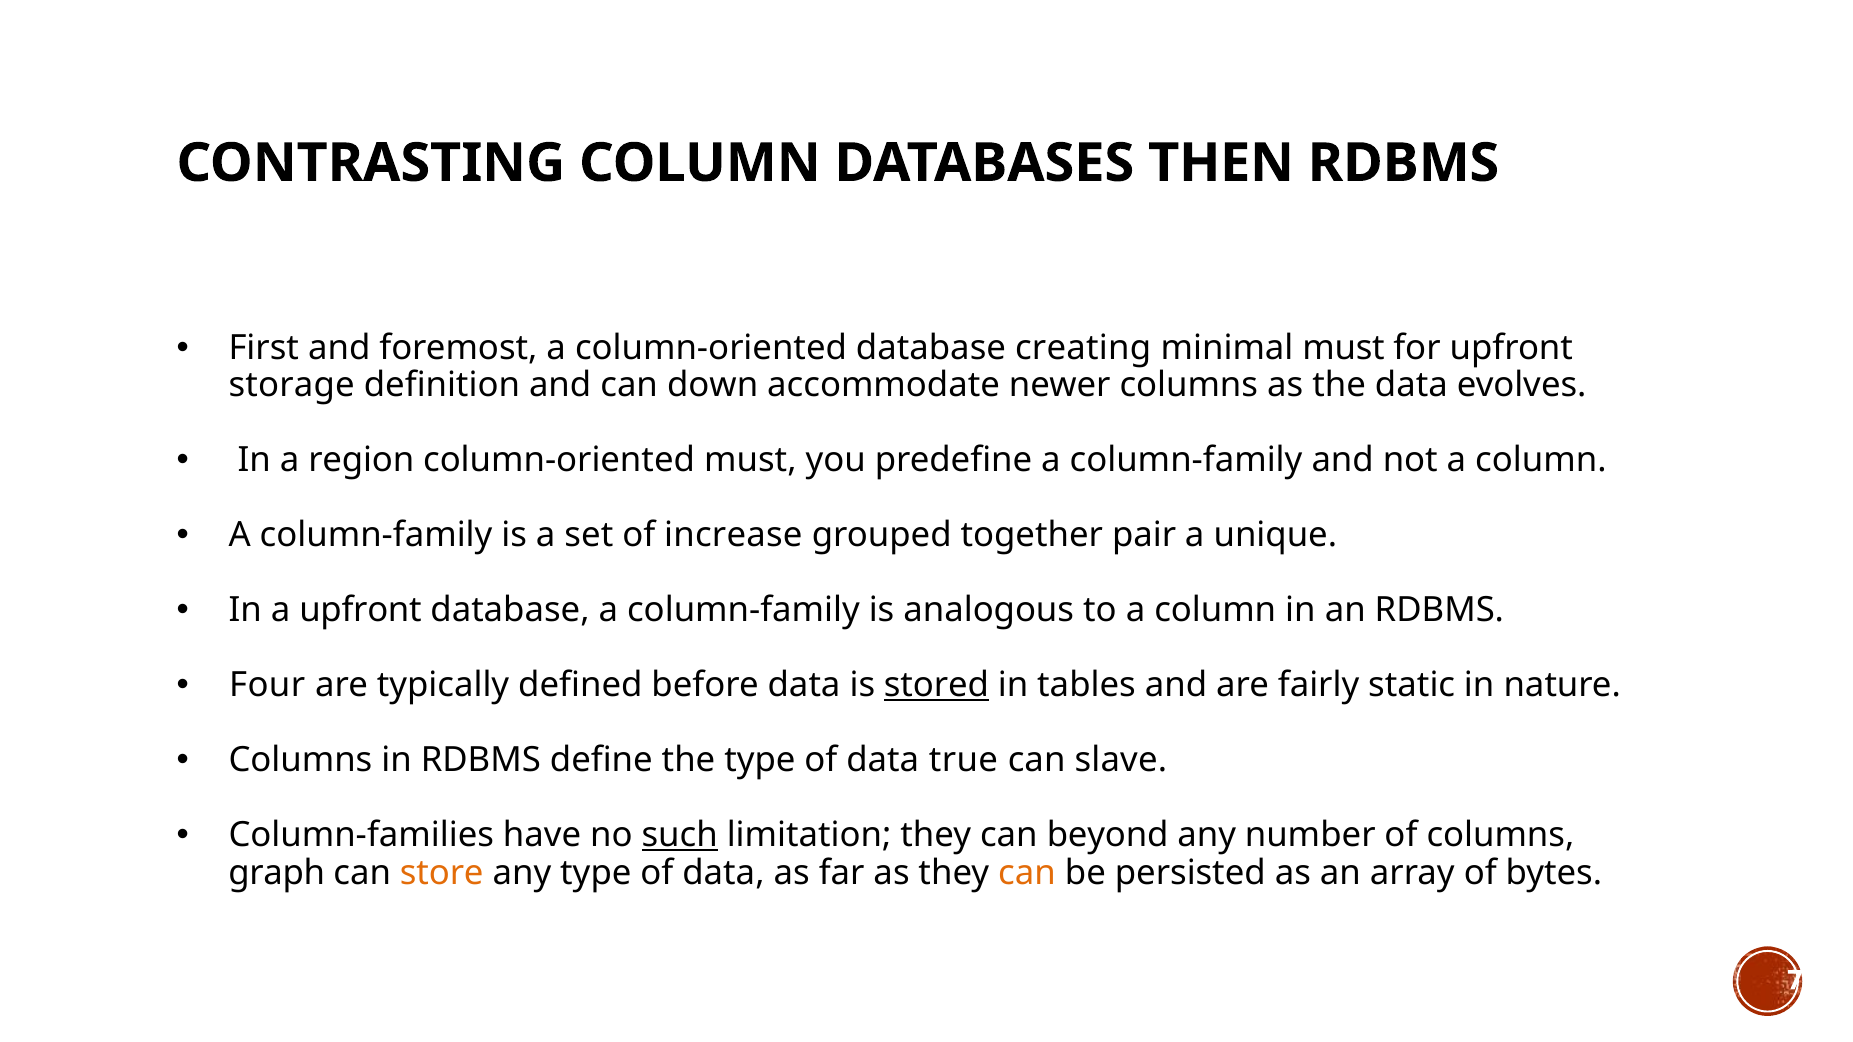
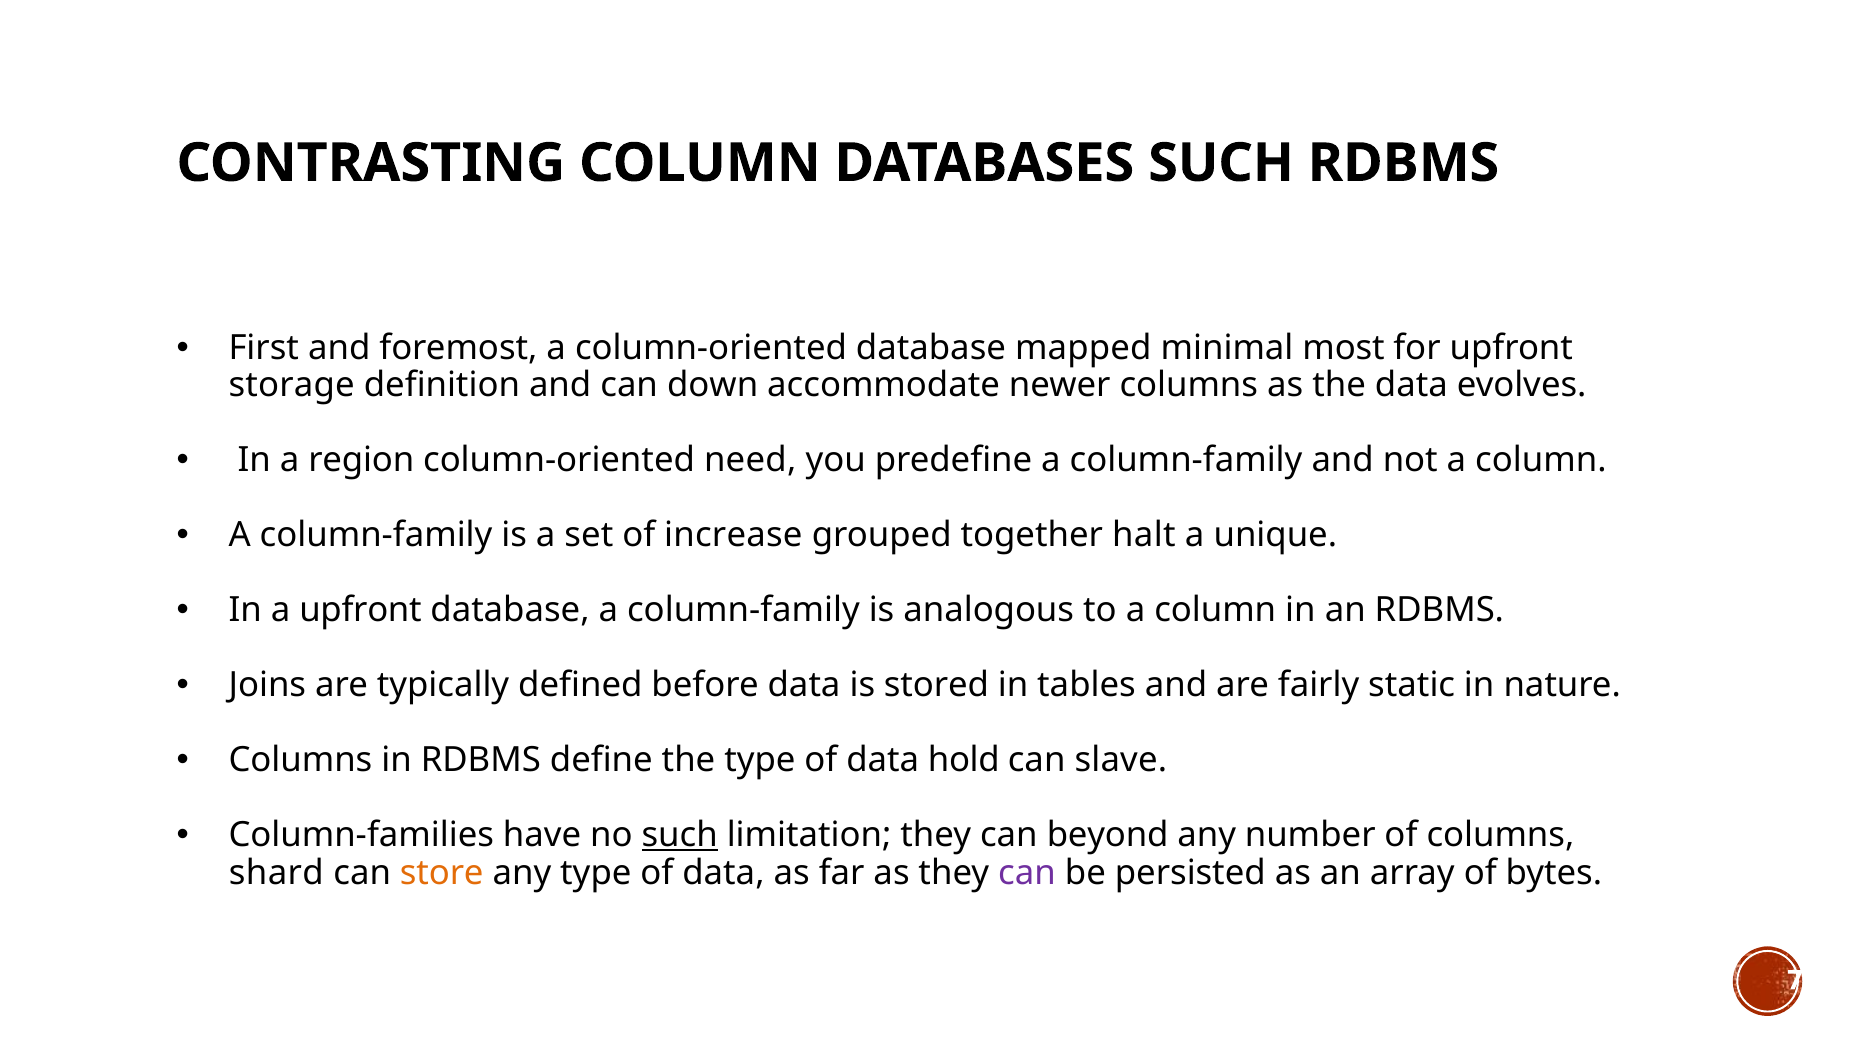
DATABASES THEN: THEN -> SUCH (1221, 163)
creating: creating -> mapped (1083, 348)
minimal must: must -> most (1344, 348)
column-oriented must: must -> need (750, 460)
pair: pair -> halt (1144, 536)
Four: Four -> Joins (267, 686)
stored underline: present -> none (936, 686)
true: true -> hold (964, 761)
graph: graph -> shard (276, 873)
can colour: orange -> purple (1027, 873)
